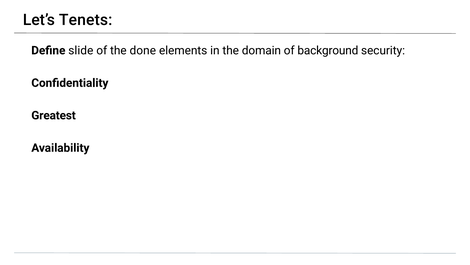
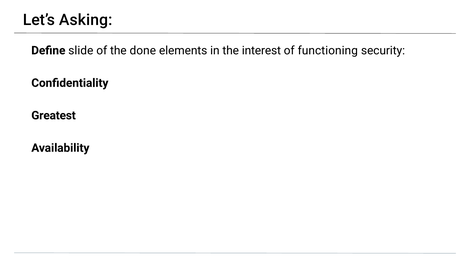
Tenets: Tenets -> Asking (86, 20)
domain: domain -> interest (261, 50)
background: background -> functioning (328, 50)
